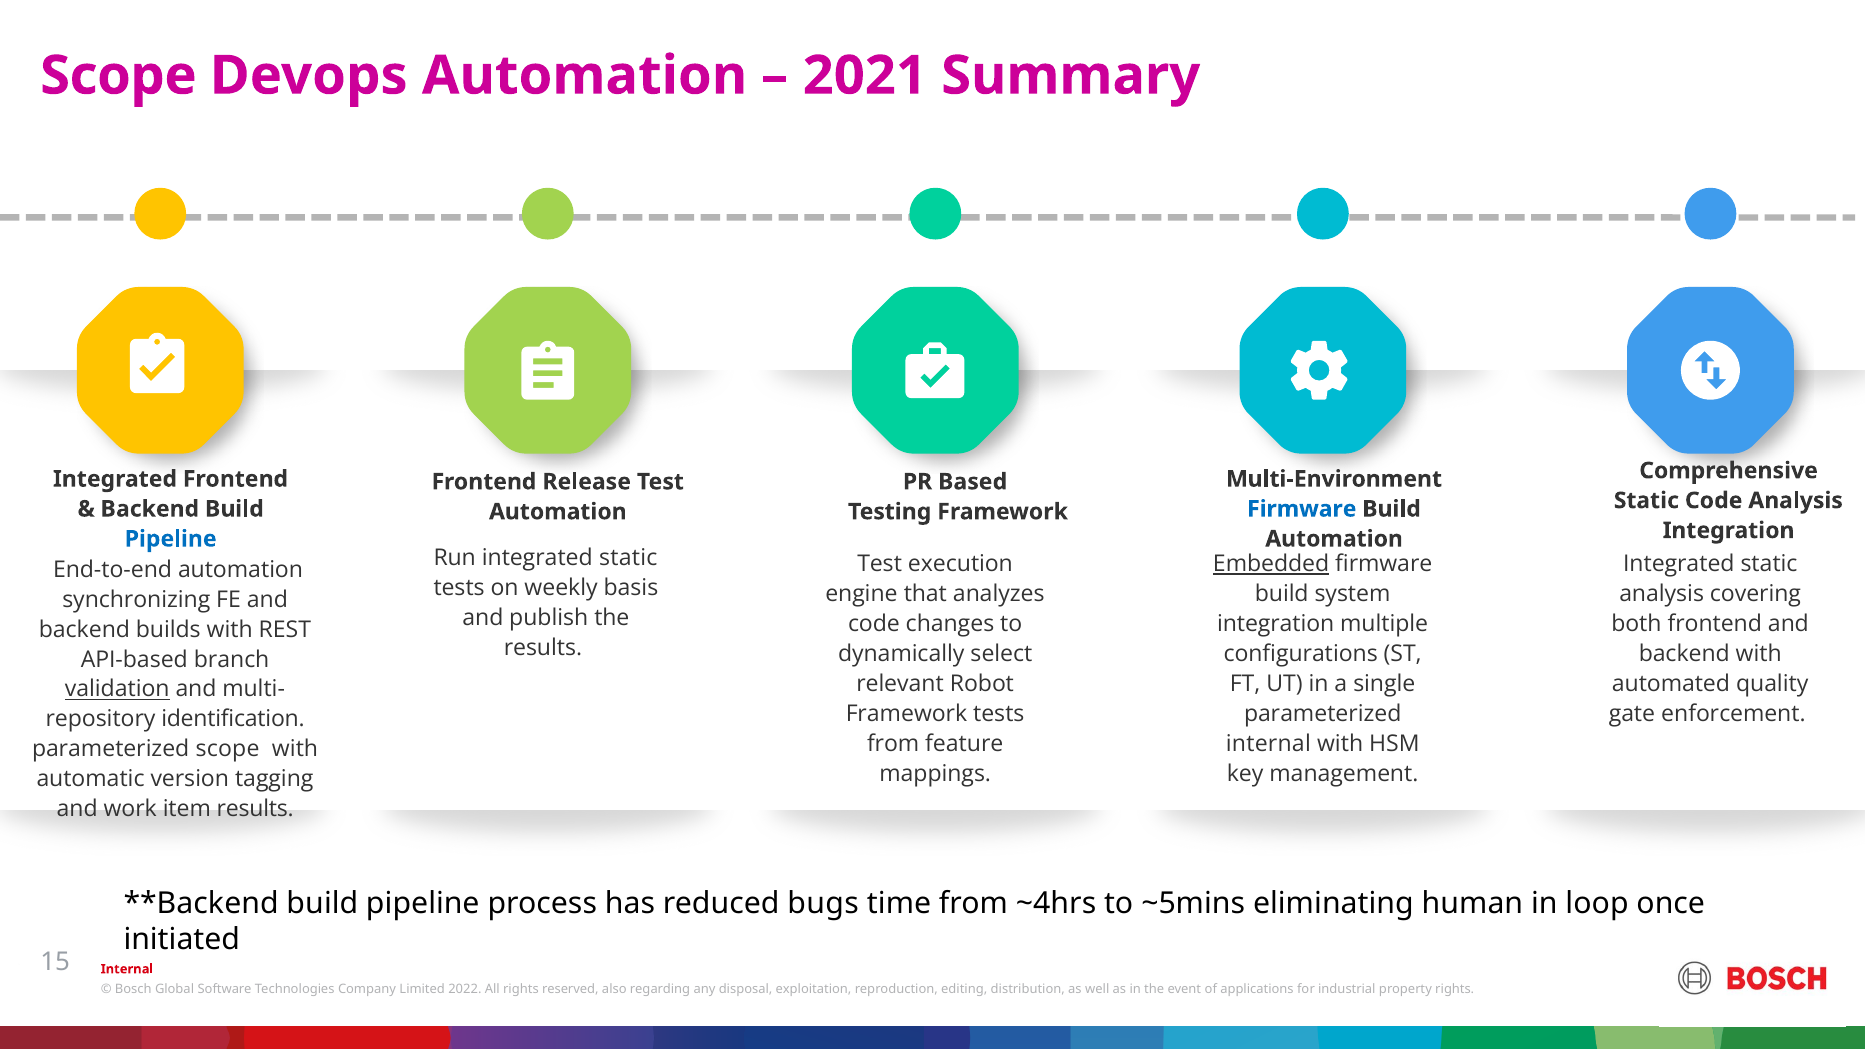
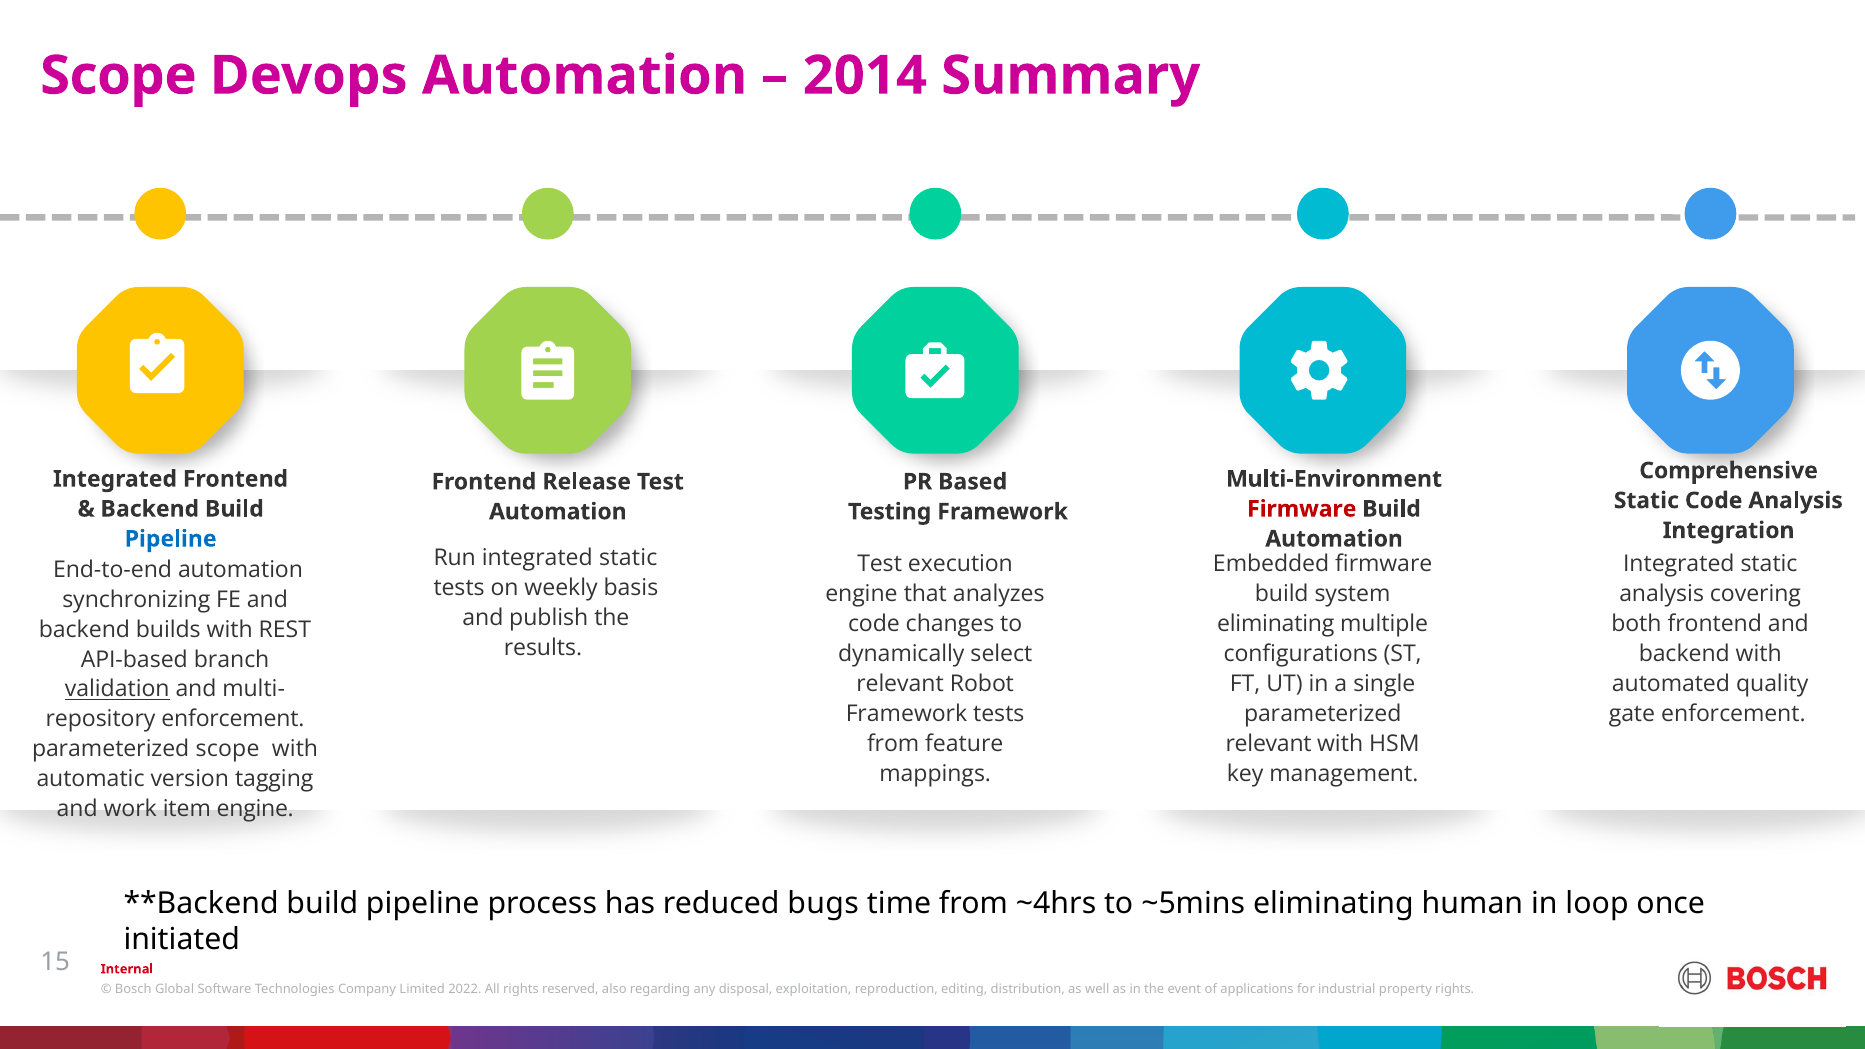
2021: 2021 -> 2014 (865, 76)
Firmware colour: blue -> red (1302, 509)
Embedded underline: present -> none (1271, 564)
integration: integration -> eliminating (1276, 624)
identification: identification -> enforcement (233, 719)
internal: internal -> relevant (1269, 744)
item results: results -> engine (255, 809)
